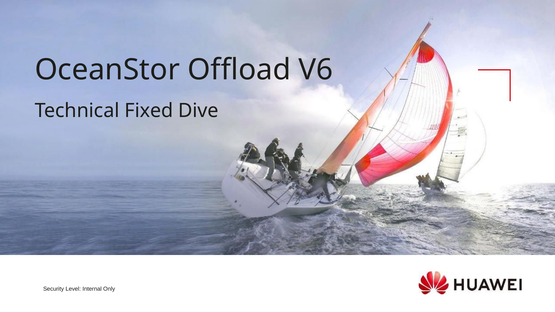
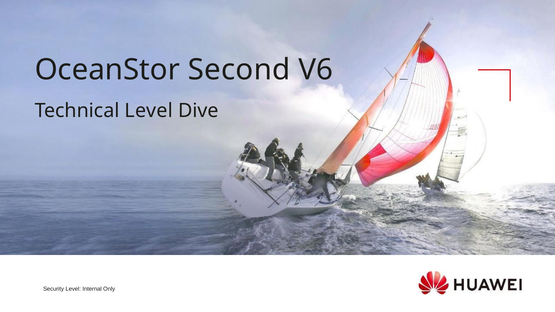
Offload: Offload -> Second (239, 70)
Technical Fixed: Fixed -> Level (149, 111)
